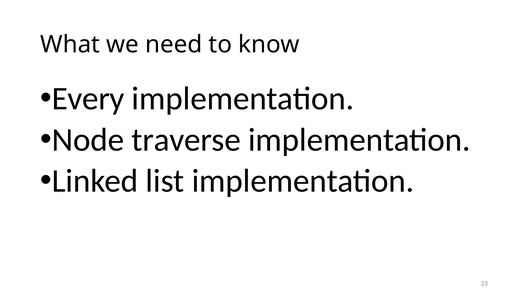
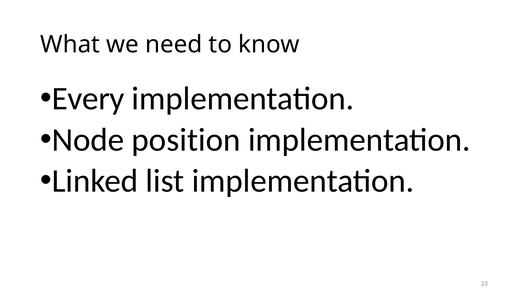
traverse: traverse -> position (186, 140)
